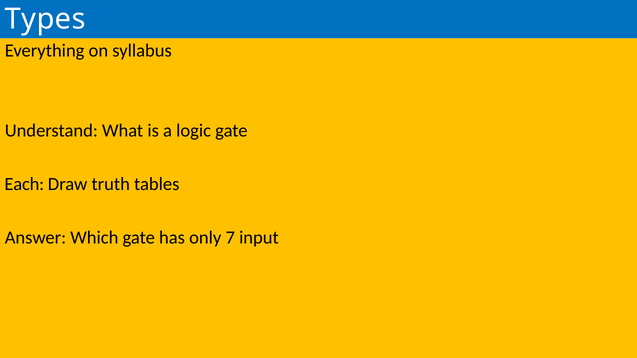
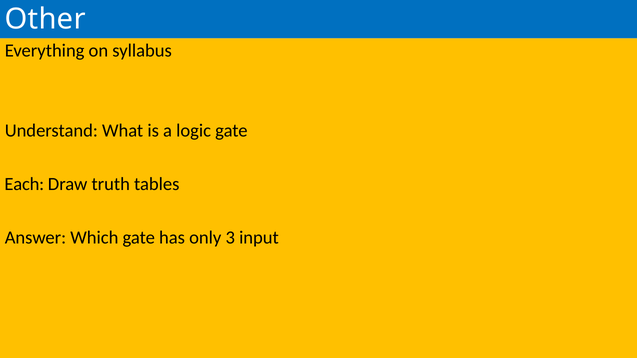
Types: Types -> Other (45, 19)
7: 7 -> 3 (230, 238)
